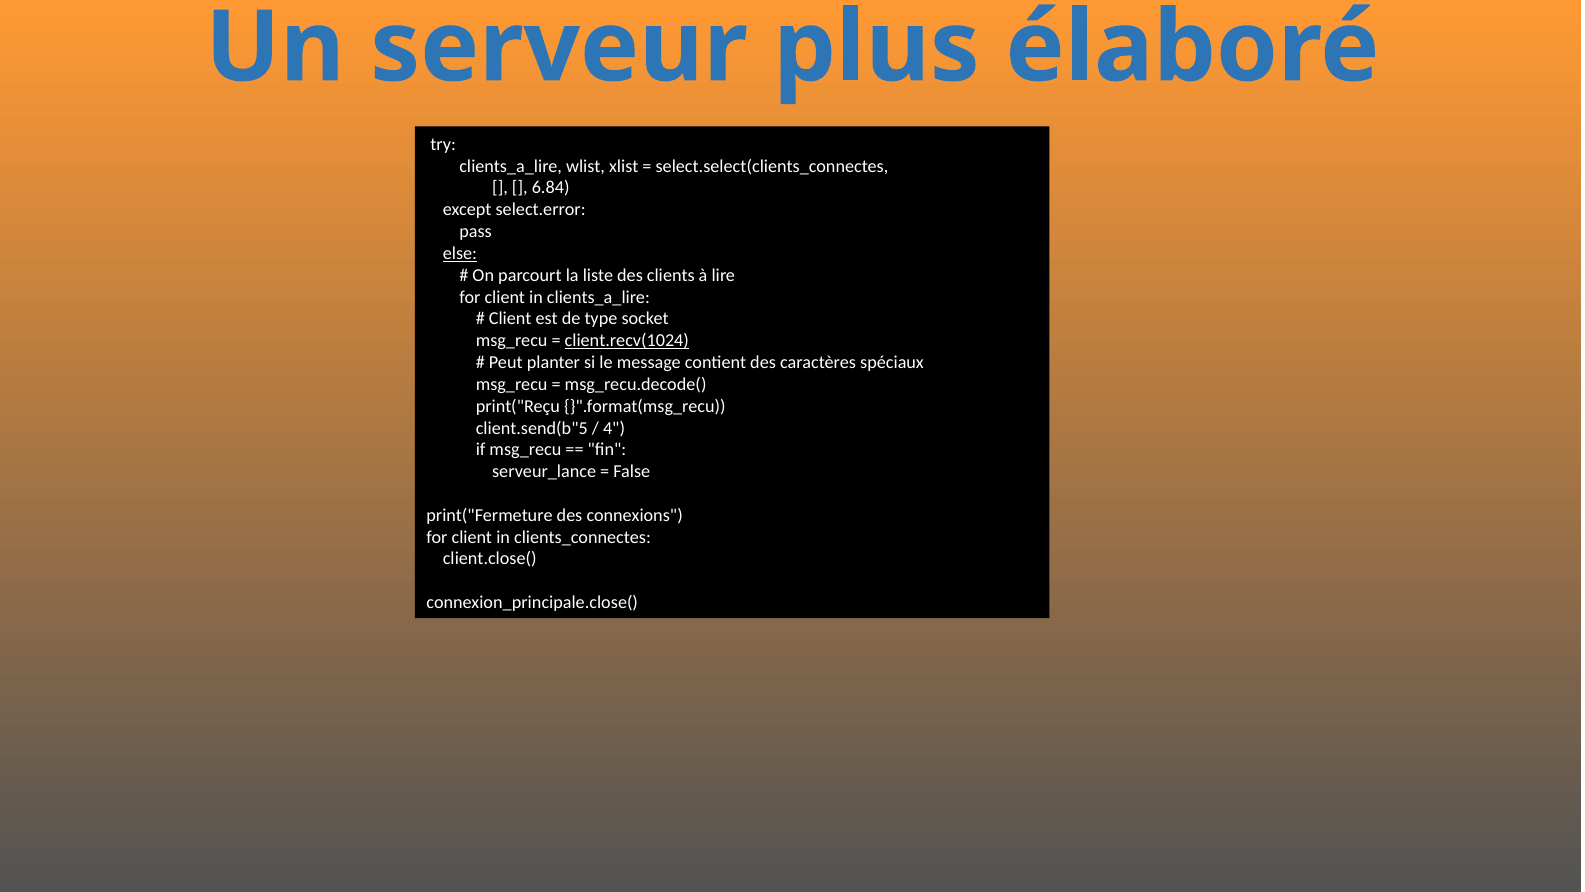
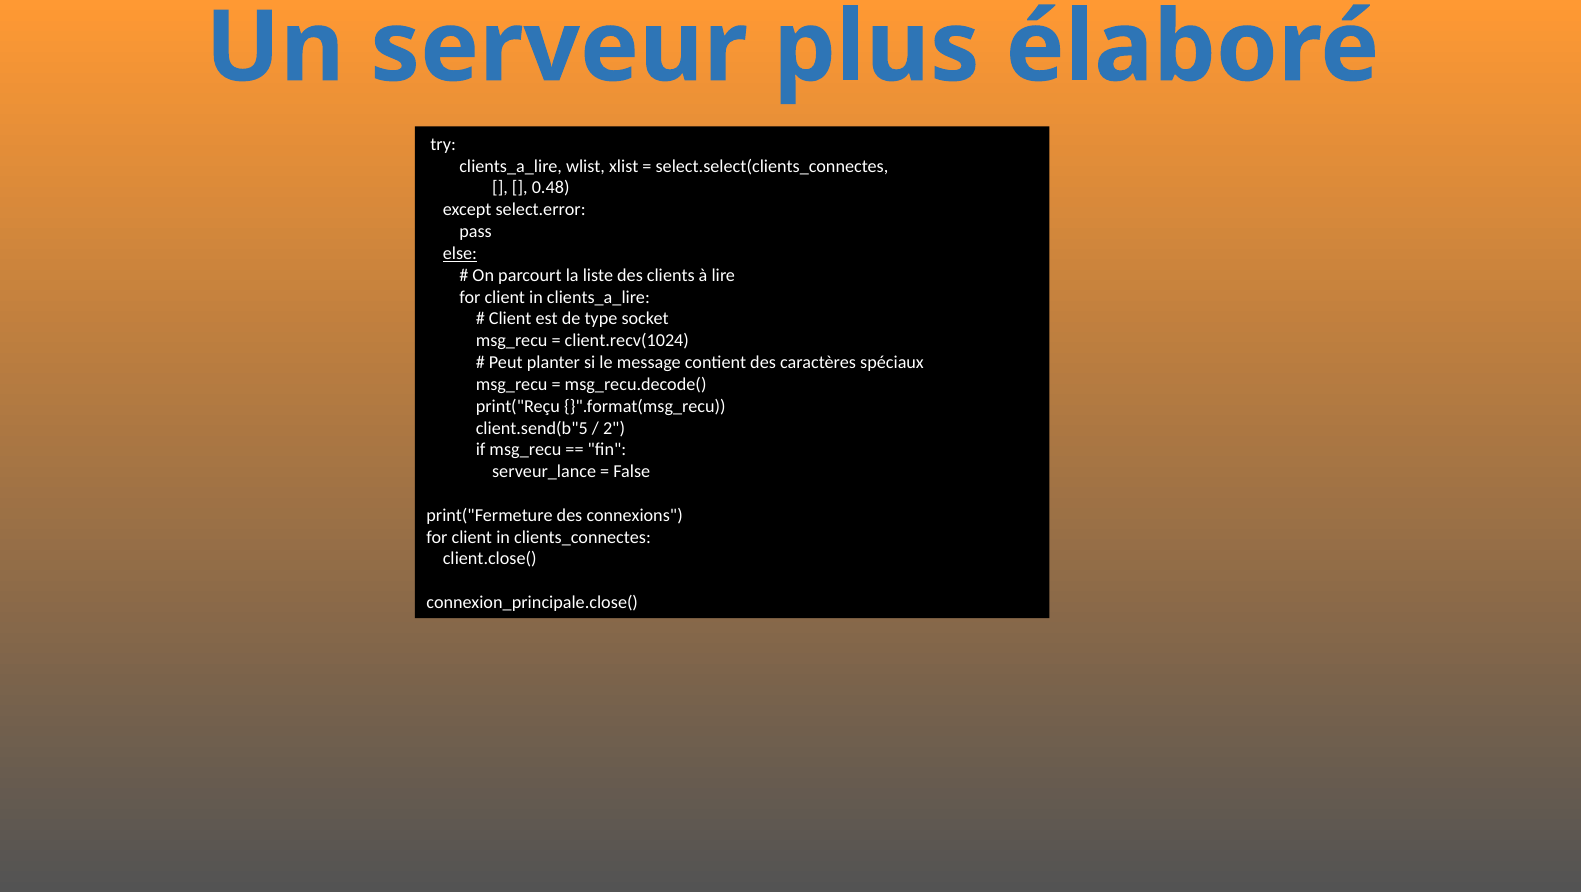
6.84: 6.84 -> 0.48 (551, 188)
client.recv(1024 underline: present -> none (627, 341)
4: 4 -> 2 (614, 428)
